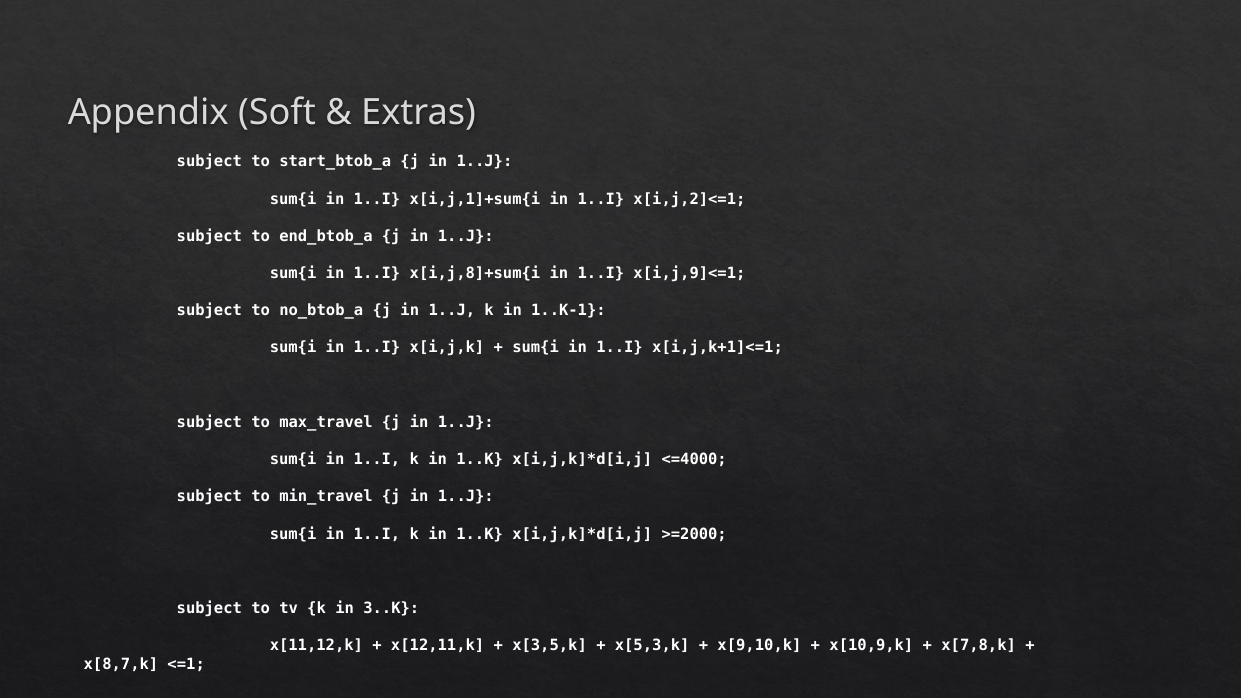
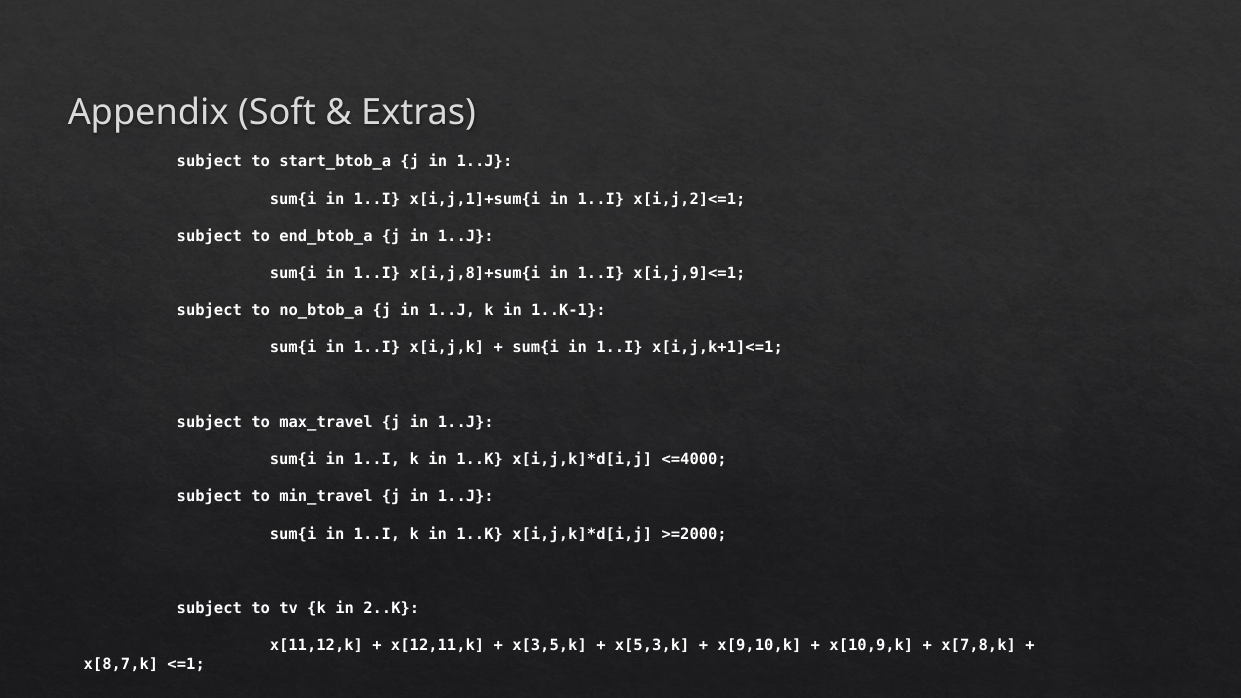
3..K: 3..K -> 2..K (391, 609)
